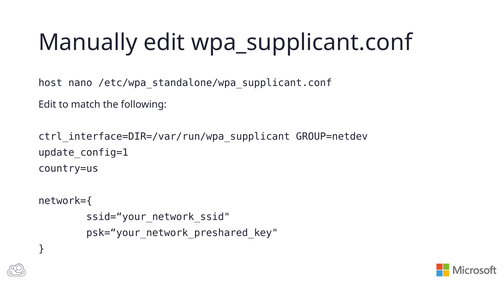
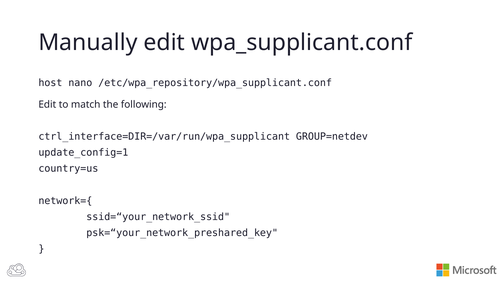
/etc/wpa_standalone/wpa_supplicant.conf: /etc/wpa_standalone/wpa_supplicant.conf -> /etc/wpa_repository/wpa_supplicant.conf (215, 83)
